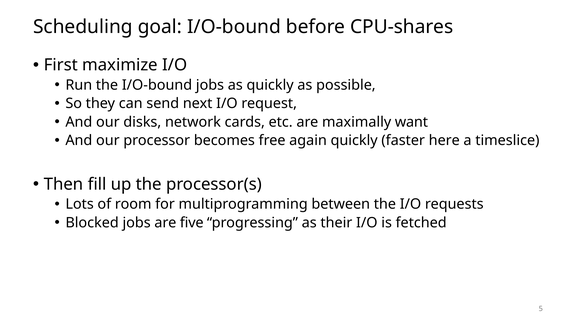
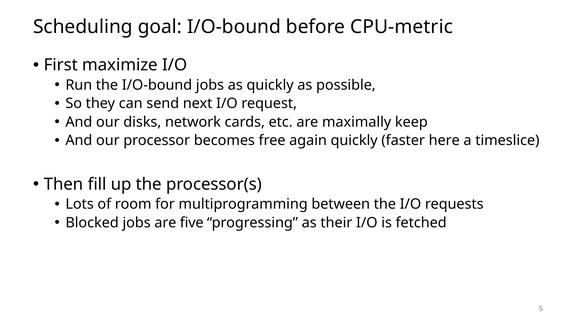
CPU-shares: CPU-shares -> CPU-metric (402, 27)
want: want -> keep (411, 122)
